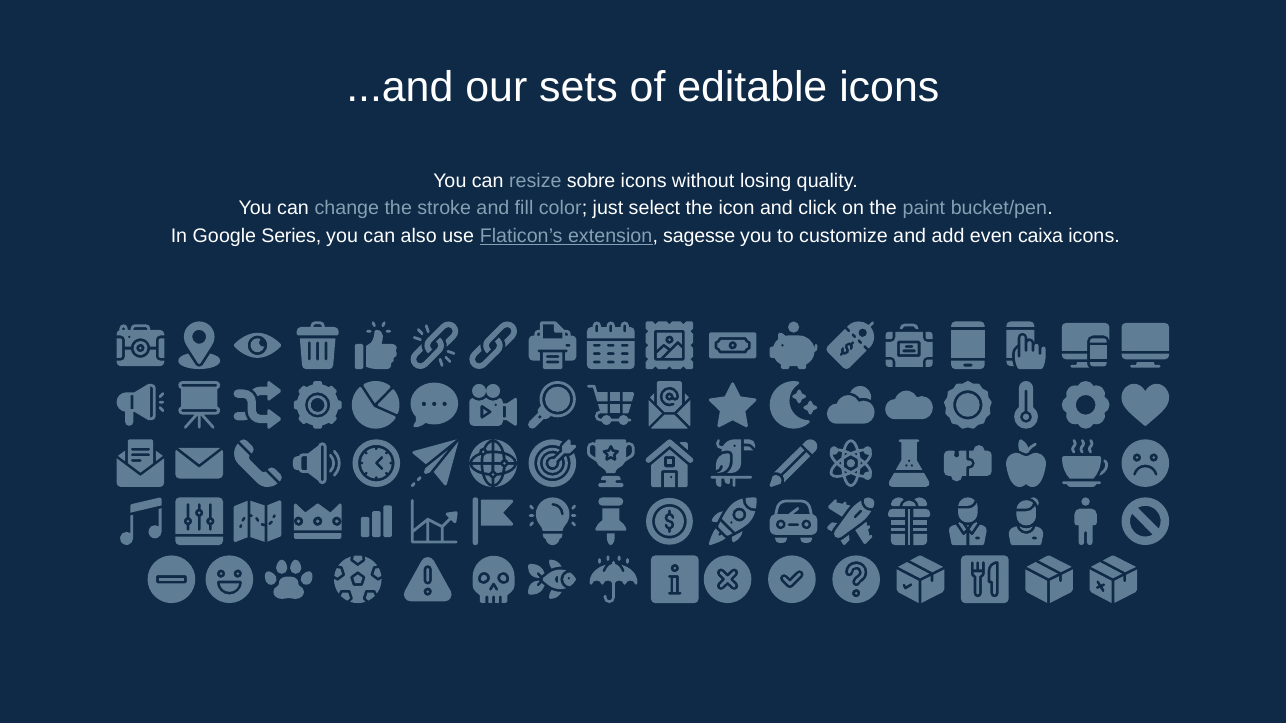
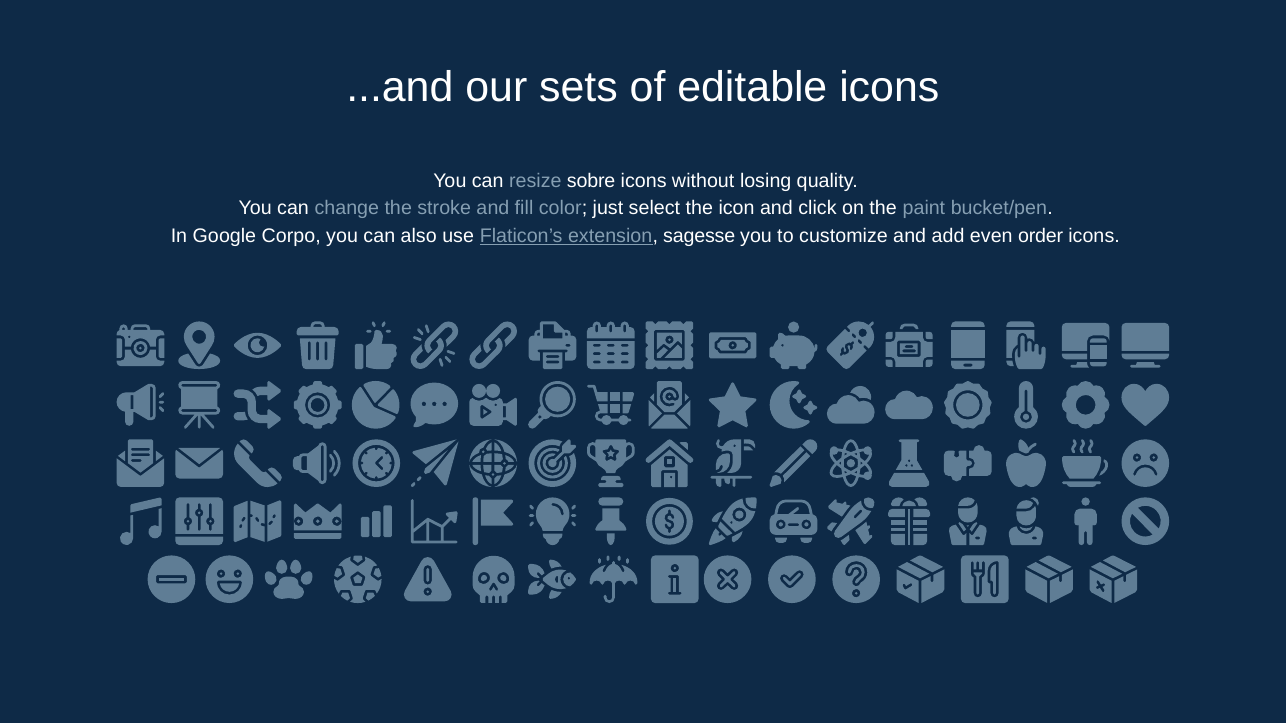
Series: Series -> Corpo (291, 236)
caixa: caixa -> order (1041, 236)
